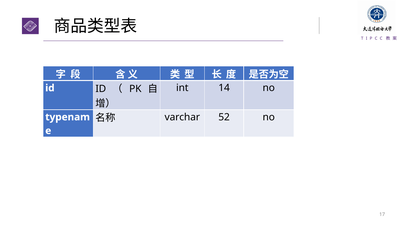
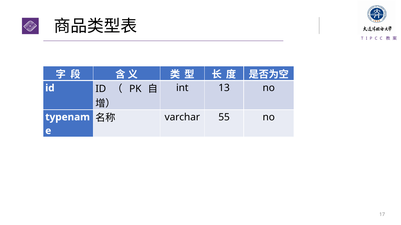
14: 14 -> 13 (224, 88)
52: 52 -> 55 (224, 117)
